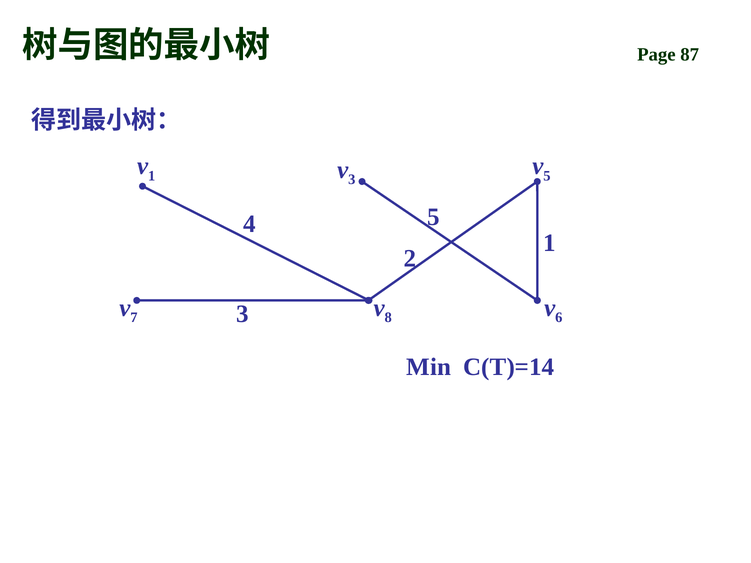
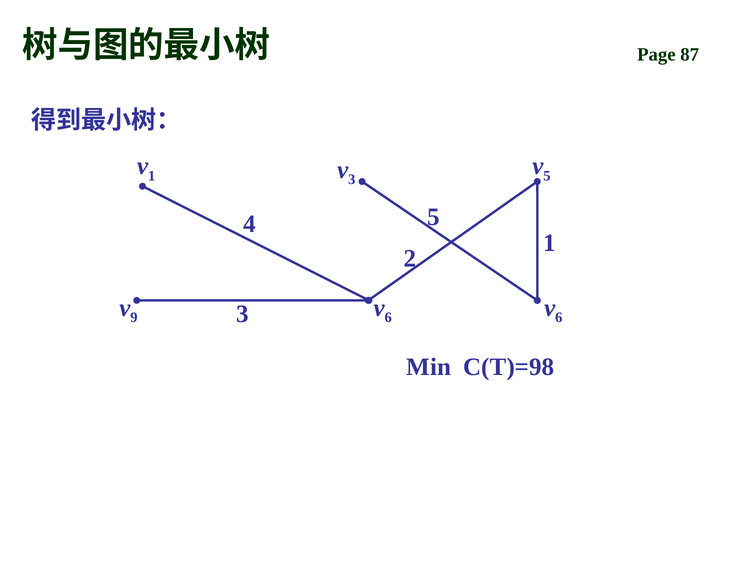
7: 7 -> 9 (134, 318)
8: 8 -> 6 (388, 318)
C(T)=14: C(T)=14 -> C(T)=98 (509, 367)
